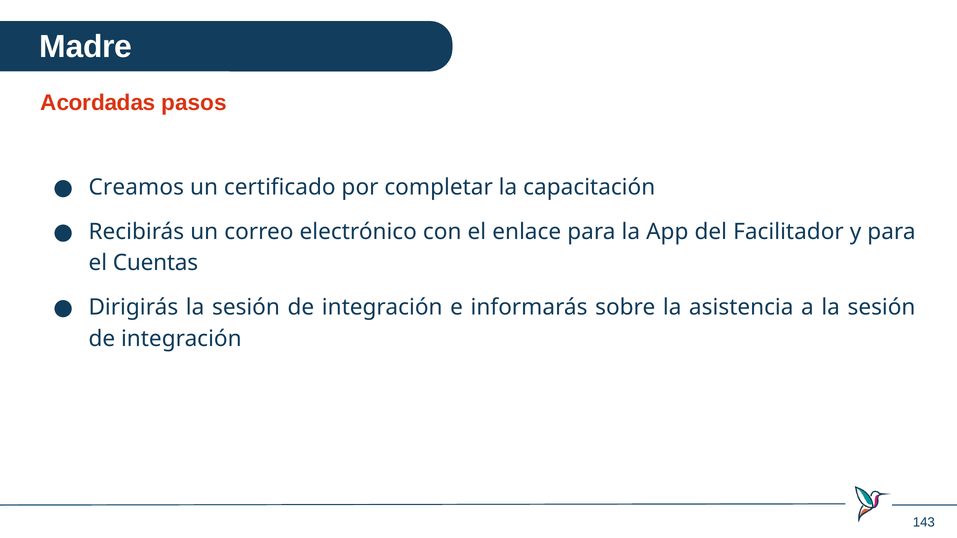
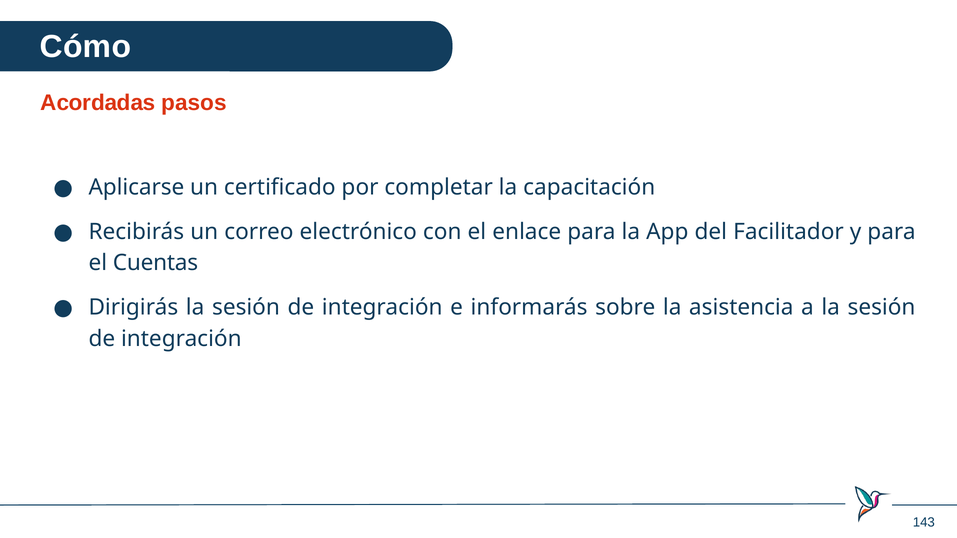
Madre: Madre -> Cómo (85, 47)
Creamos: Creamos -> Aplicarse (136, 188)
